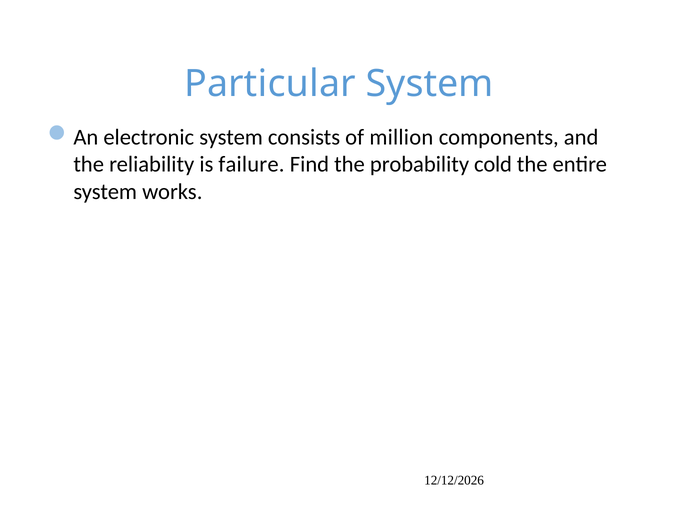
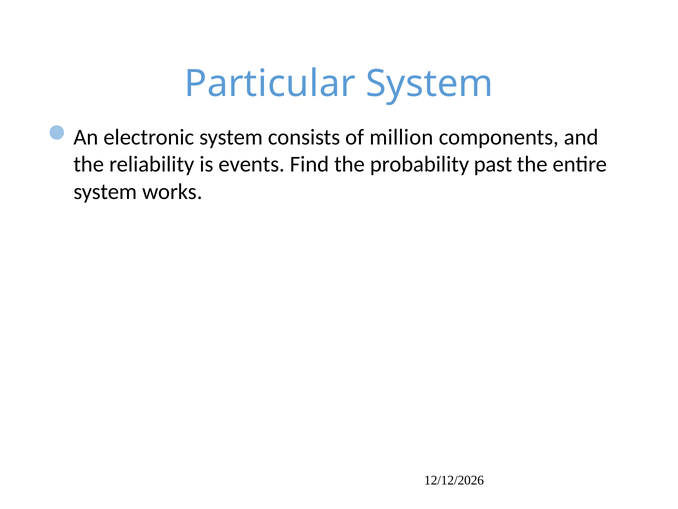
failure: failure -> events (252, 164)
cold: cold -> past (493, 164)
